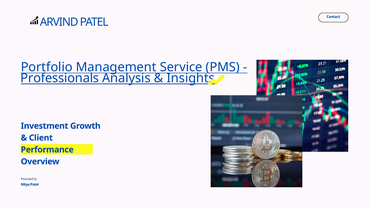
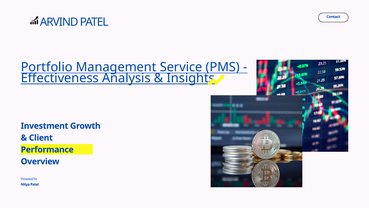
Professionals: Professionals -> Effectiveness (60, 78)
